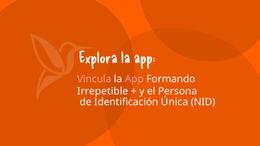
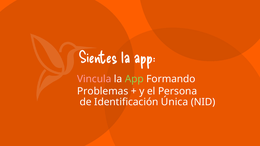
Explora: Explora -> Sientes (98, 58)
App colour: pink -> light green (134, 79)
Irrepetible: Irrepetible -> Problemas (103, 91)
